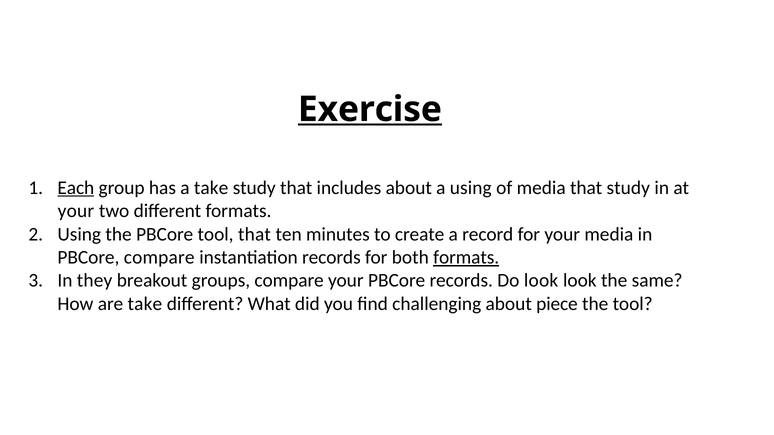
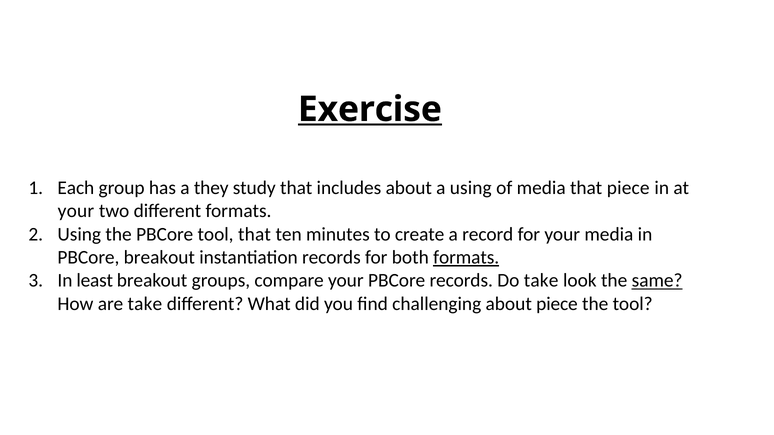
Each underline: present -> none (76, 188)
a take: take -> they (211, 188)
that study: study -> piece (628, 188)
PBCore compare: compare -> breakout (159, 258)
they: they -> least (95, 281)
Do look: look -> take (541, 281)
same underline: none -> present (657, 281)
